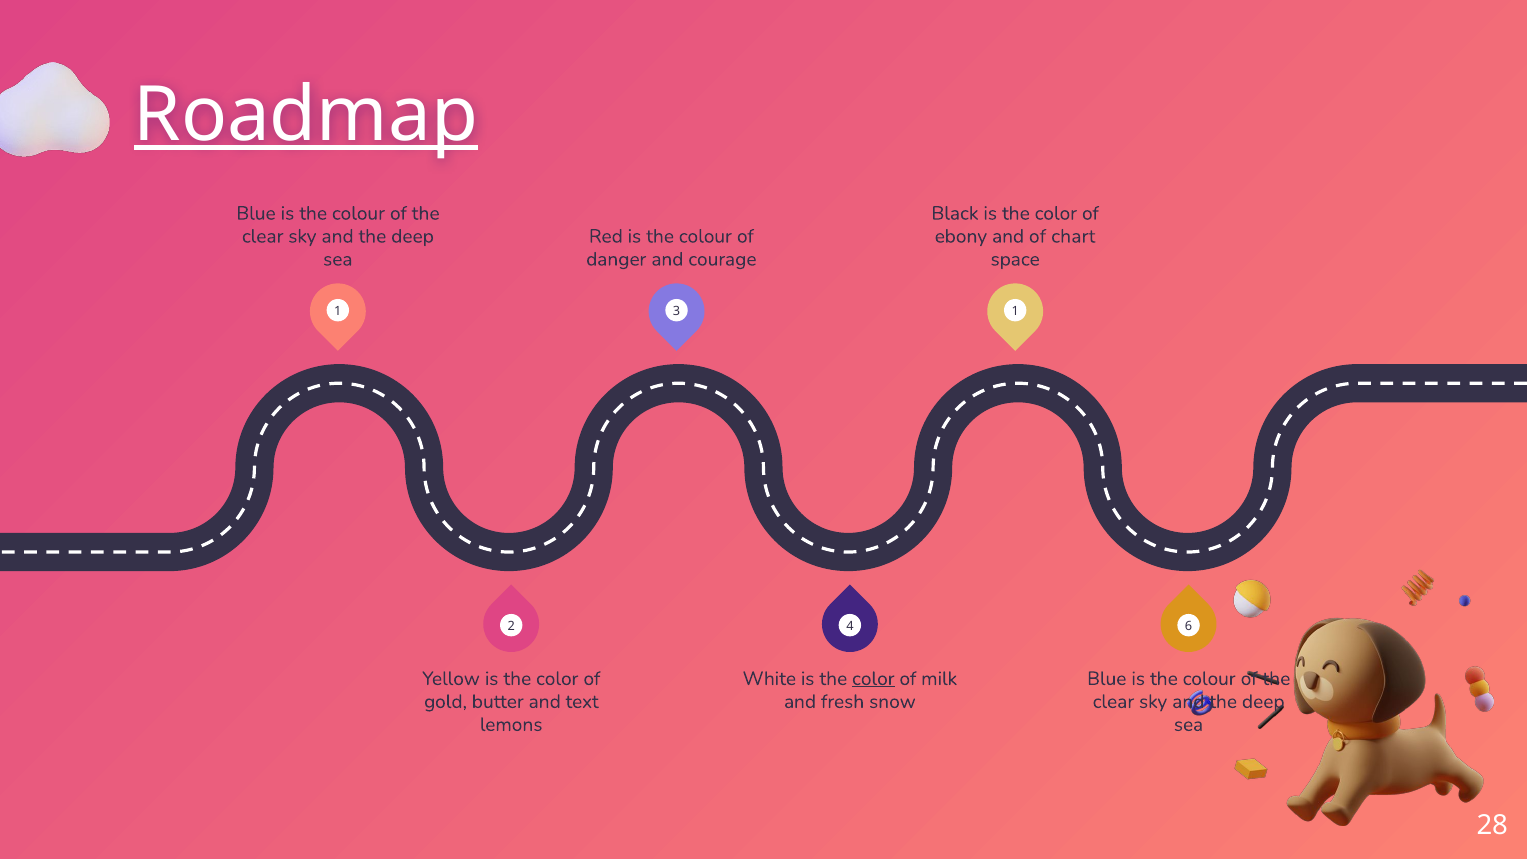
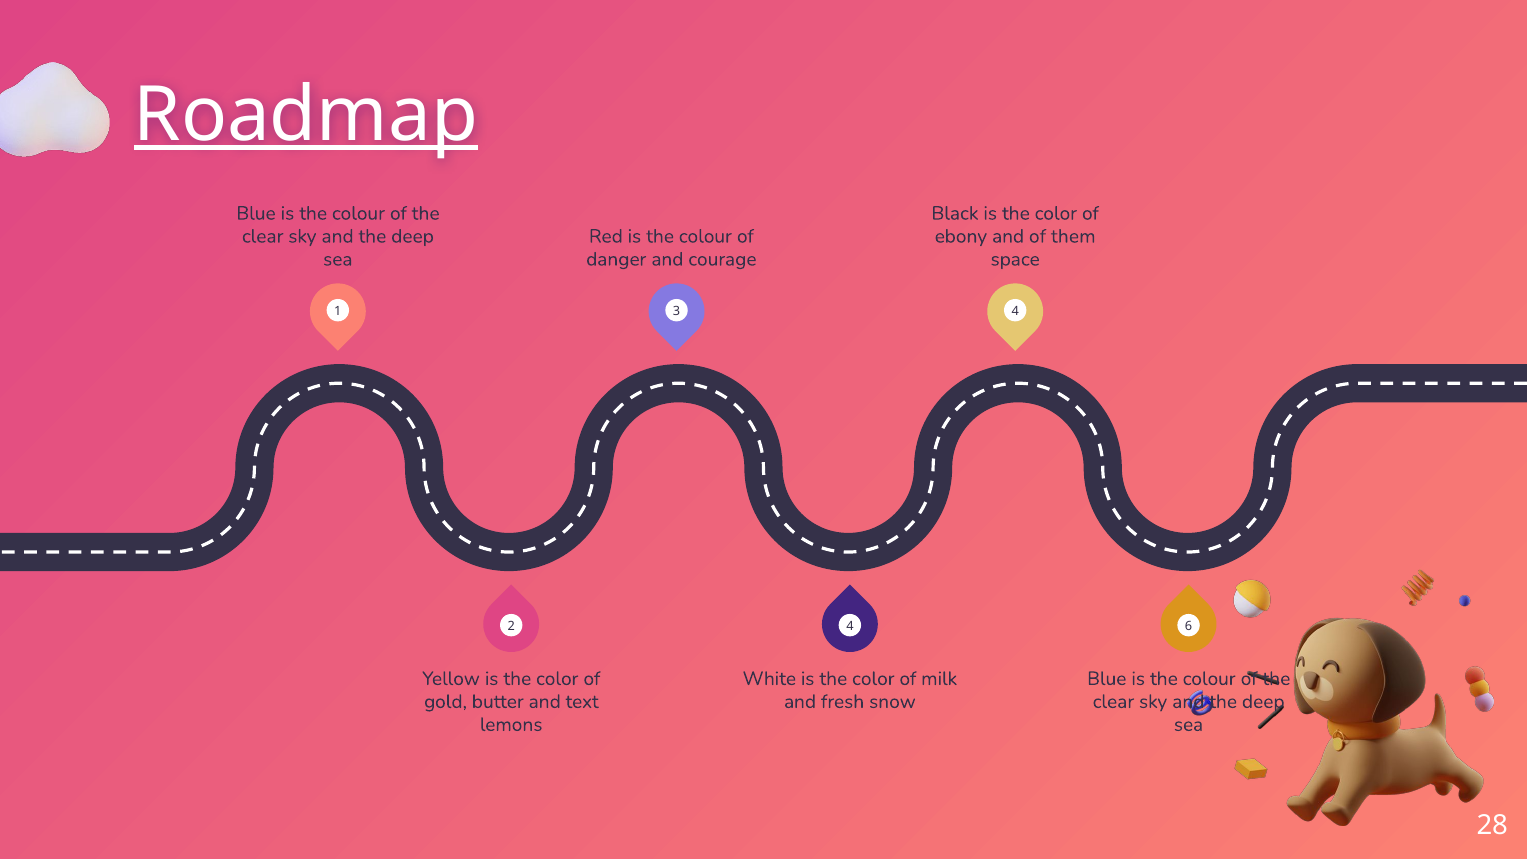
chart: chart -> them (1073, 236)
3 1: 1 -> 4 (1015, 311)
color underline: present -> none (873, 679)
